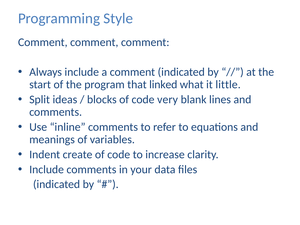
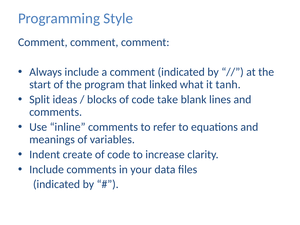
little: little -> tanh (228, 85)
very: very -> take (168, 100)
